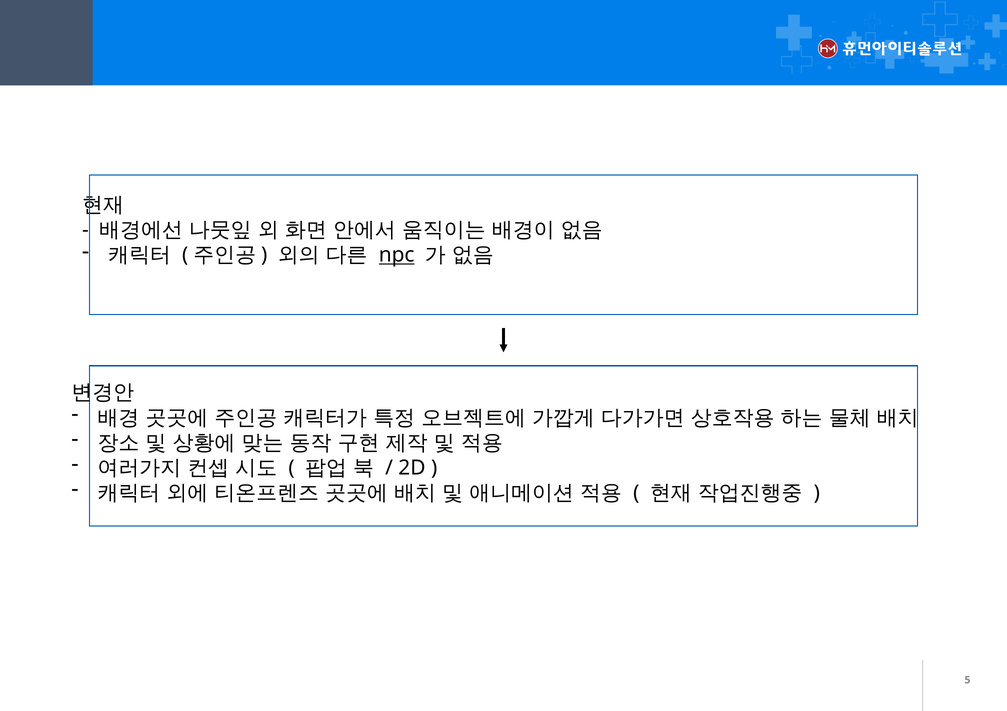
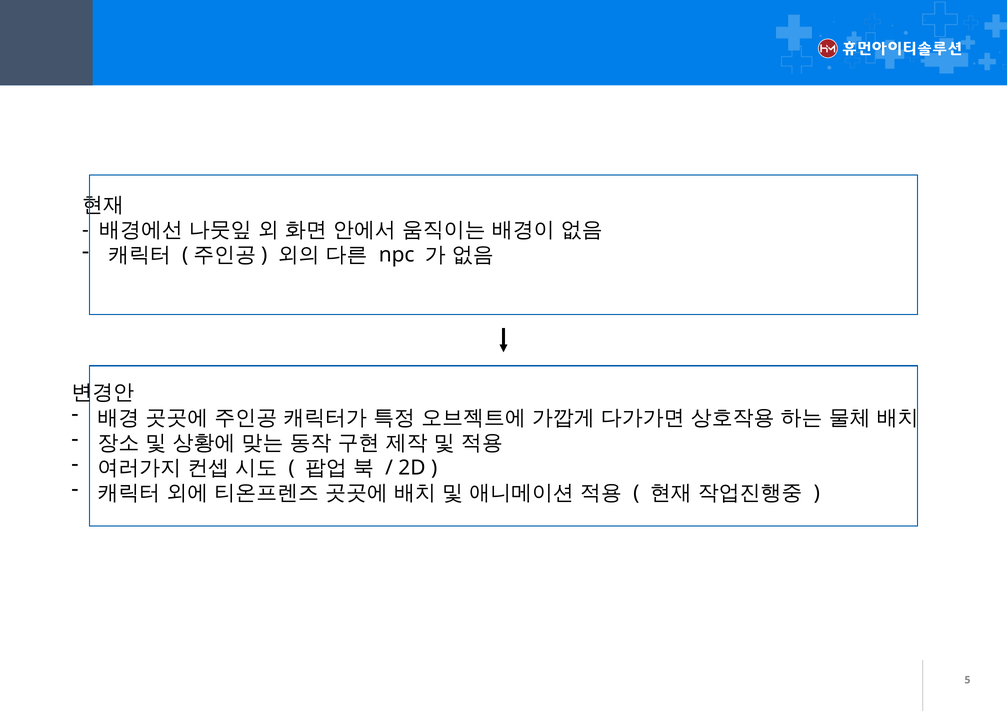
npc underline: present -> none (397, 255)
